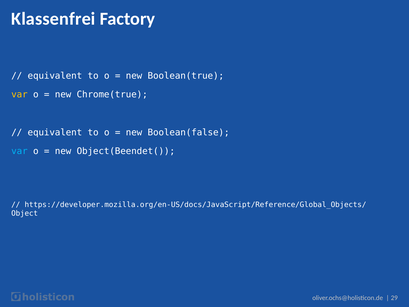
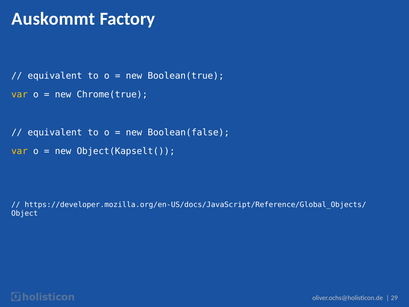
Klassenfrei: Klassenfrei -> Auskommt (53, 19)
var colour: light blue -> yellow (19, 151)
Object(Beendet(: Object(Beendet( -> Object(Kapselt( (126, 151)
